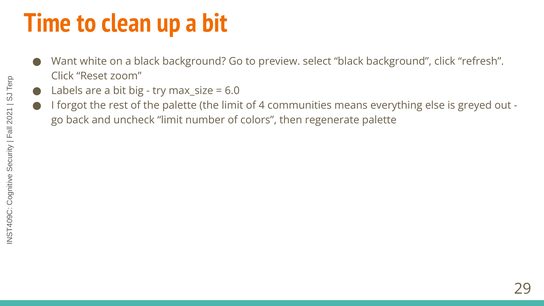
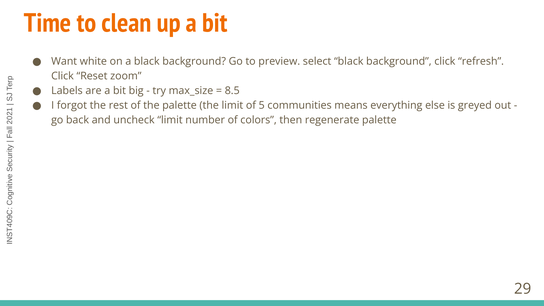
6.0: 6.0 -> 8.5 (232, 91)
of 4: 4 -> 5 (262, 105)
